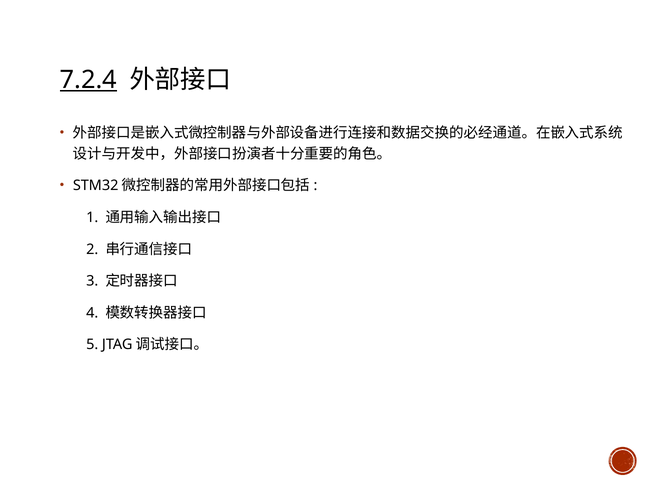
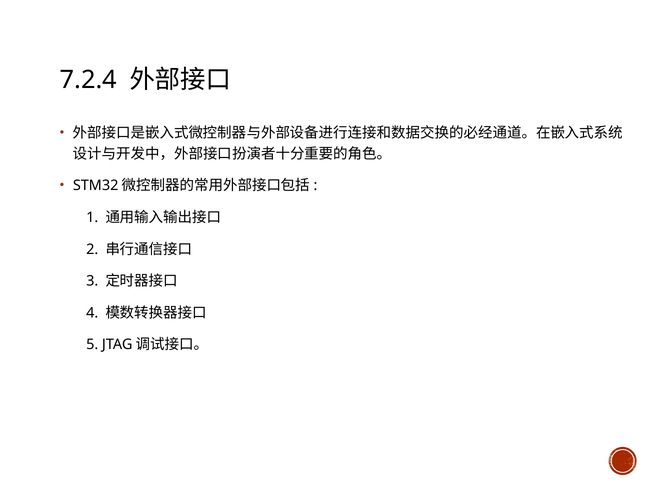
7.2.4 underline: present -> none (88, 80)
